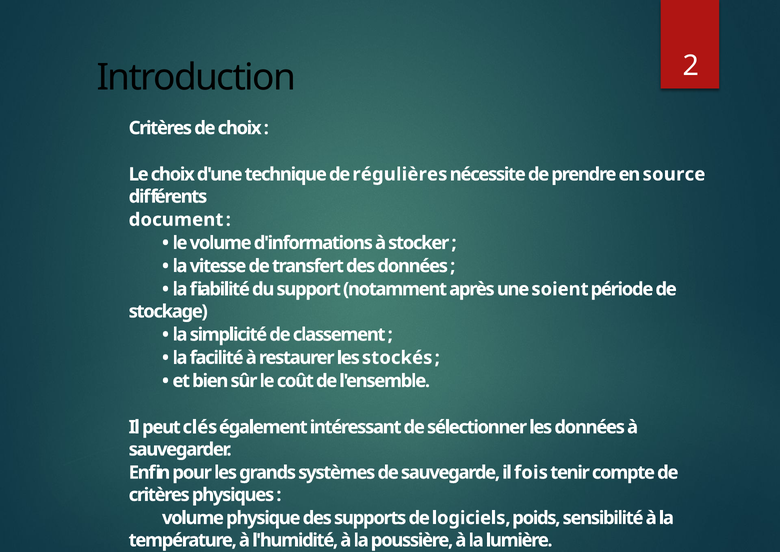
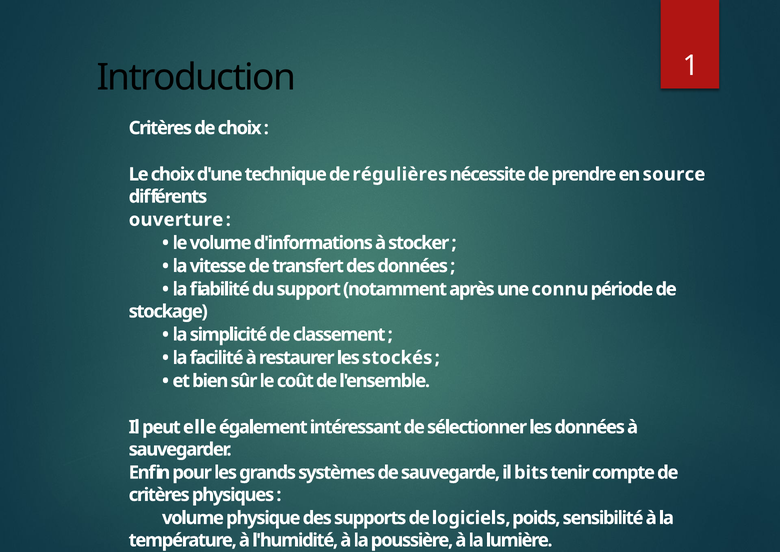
2: 2 -> 1 (691, 66)
document: document -> ouverture (176, 220)
soient: soient -> connu (560, 289)
clés: clés -> elle (200, 427)
fois: fois -> bits (531, 472)
